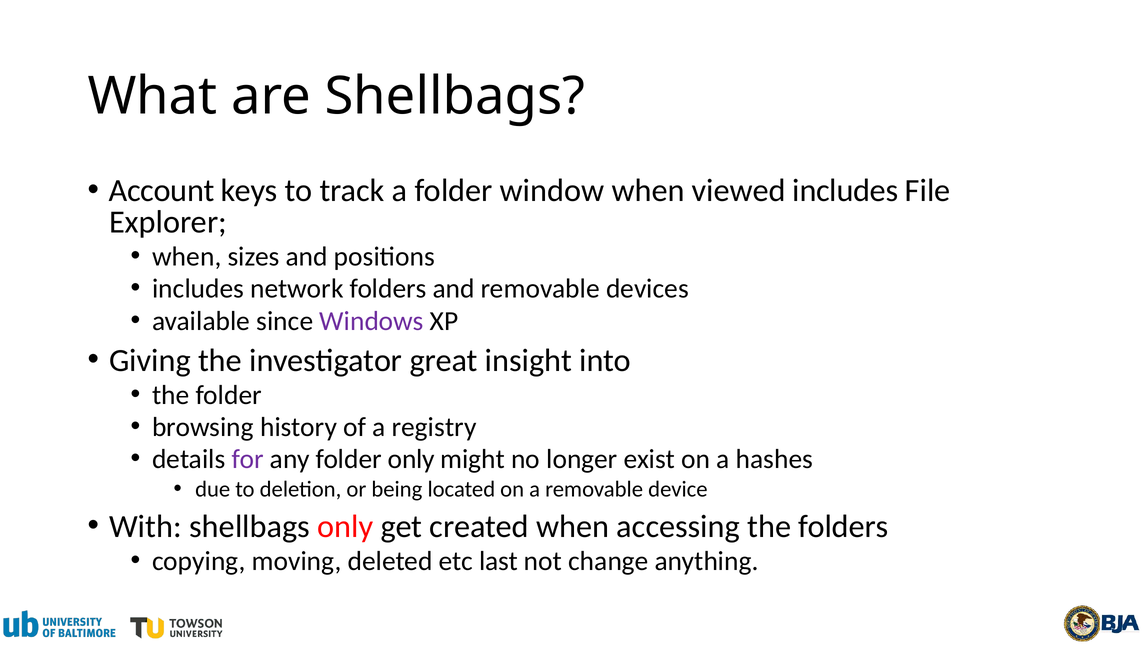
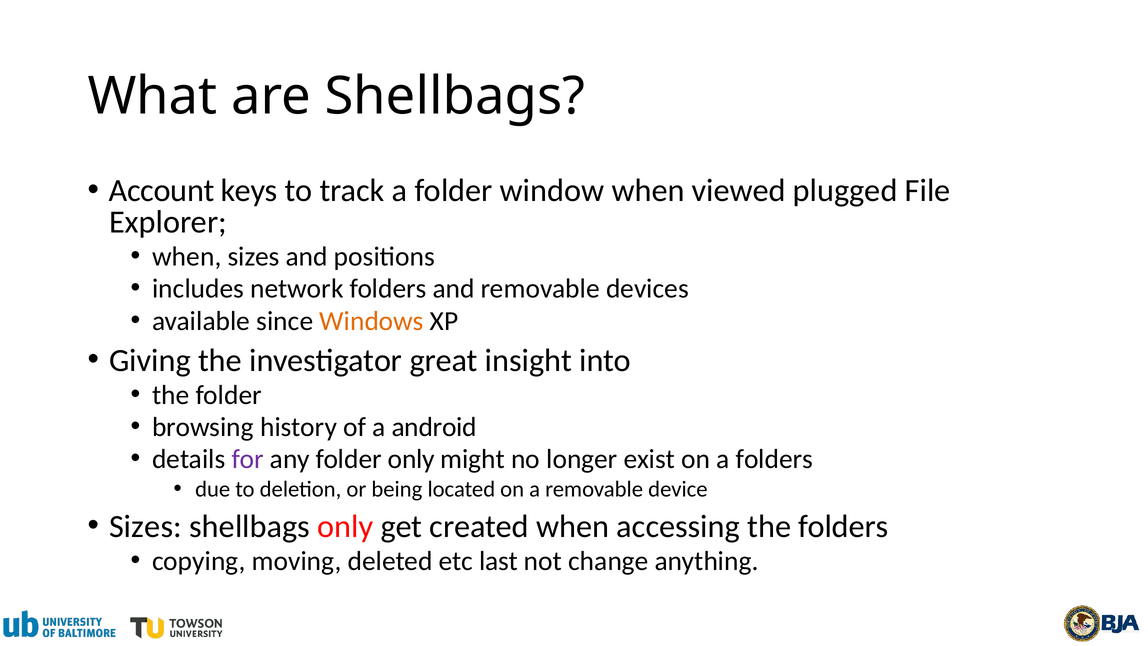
viewed includes: includes -> plugged (845, 191)
Windows colour: purple -> orange (372, 321)
registry: registry -> android (434, 427)
a hashes: hashes -> folders (774, 459)
With: With -> Sizes (145, 526)
